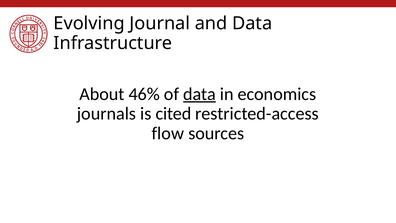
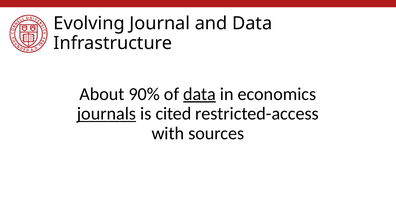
46%: 46% -> 90% (144, 94)
journals underline: none -> present (106, 114)
flow: flow -> with (168, 133)
